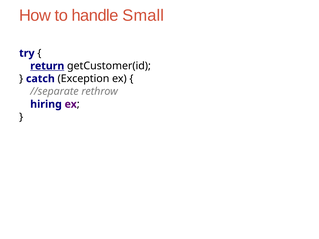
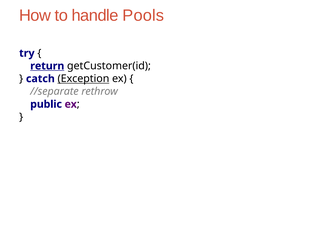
Small: Small -> Pools (143, 16)
Exception underline: none -> present (83, 79)
hiring: hiring -> public (46, 104)
